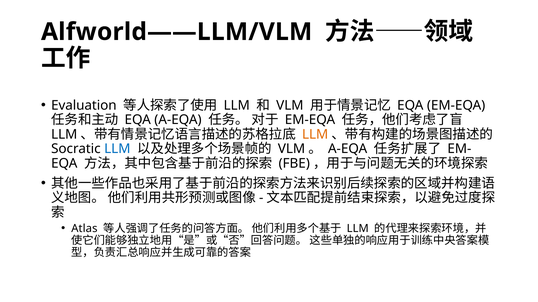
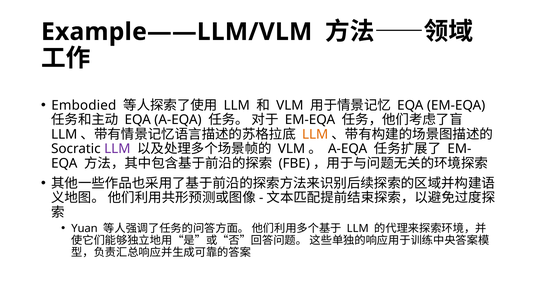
Alfworld——LLM/VLM: Alfworld——LLM/VLM -> Example——LLM/VLM (177, 32)
Evaluation: Evaluation -> Embodied (84, 106)
LLM colour: blue -> purple (117, 149)
Atlas: Atlas -> Yuan (84, 229)
